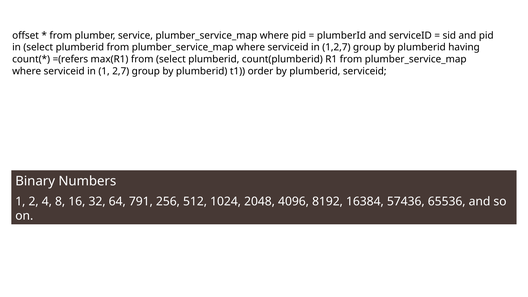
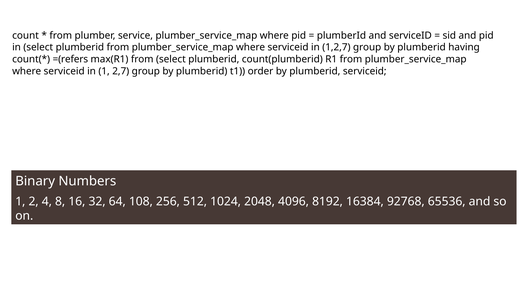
offset: offset -> count (26, 35)
791: 791 -> 108 (141, 201)
57436: 57436 -> 92768 (406, 201)
